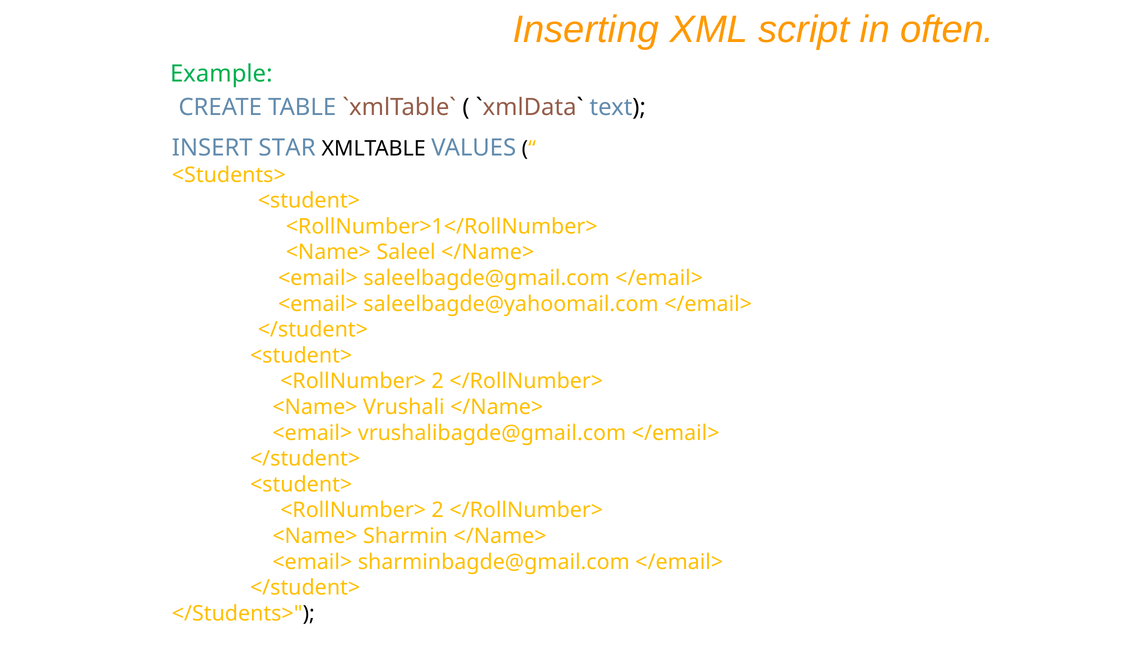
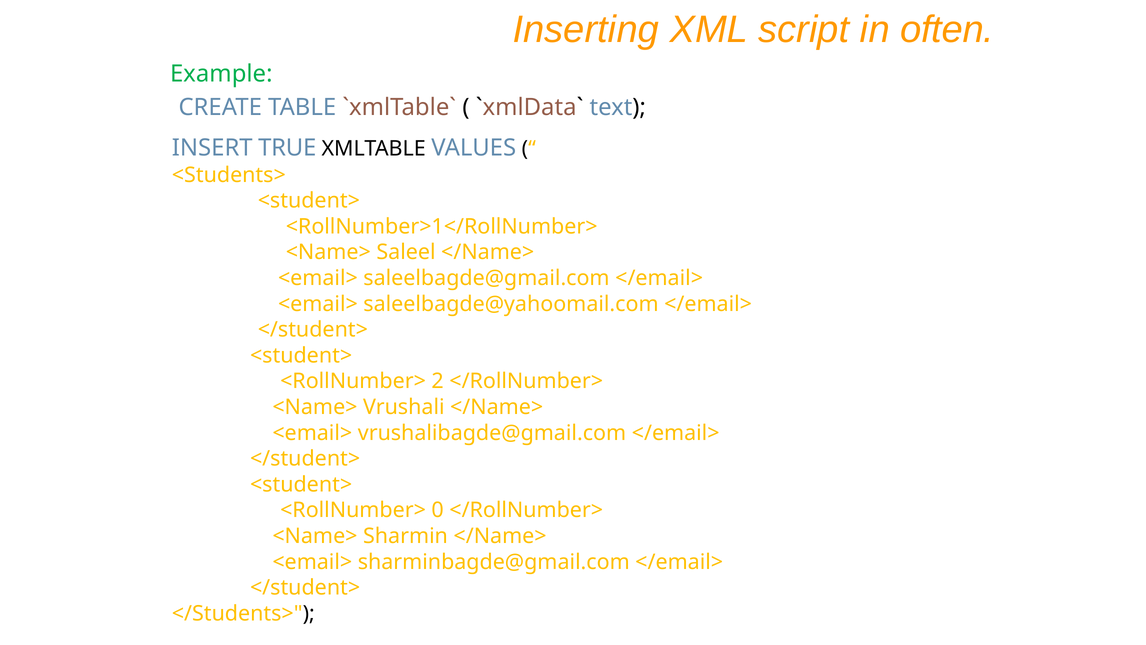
STAR: STAR -> TRUE (287, 148)
2: 2 -> 0 (438, 510)
